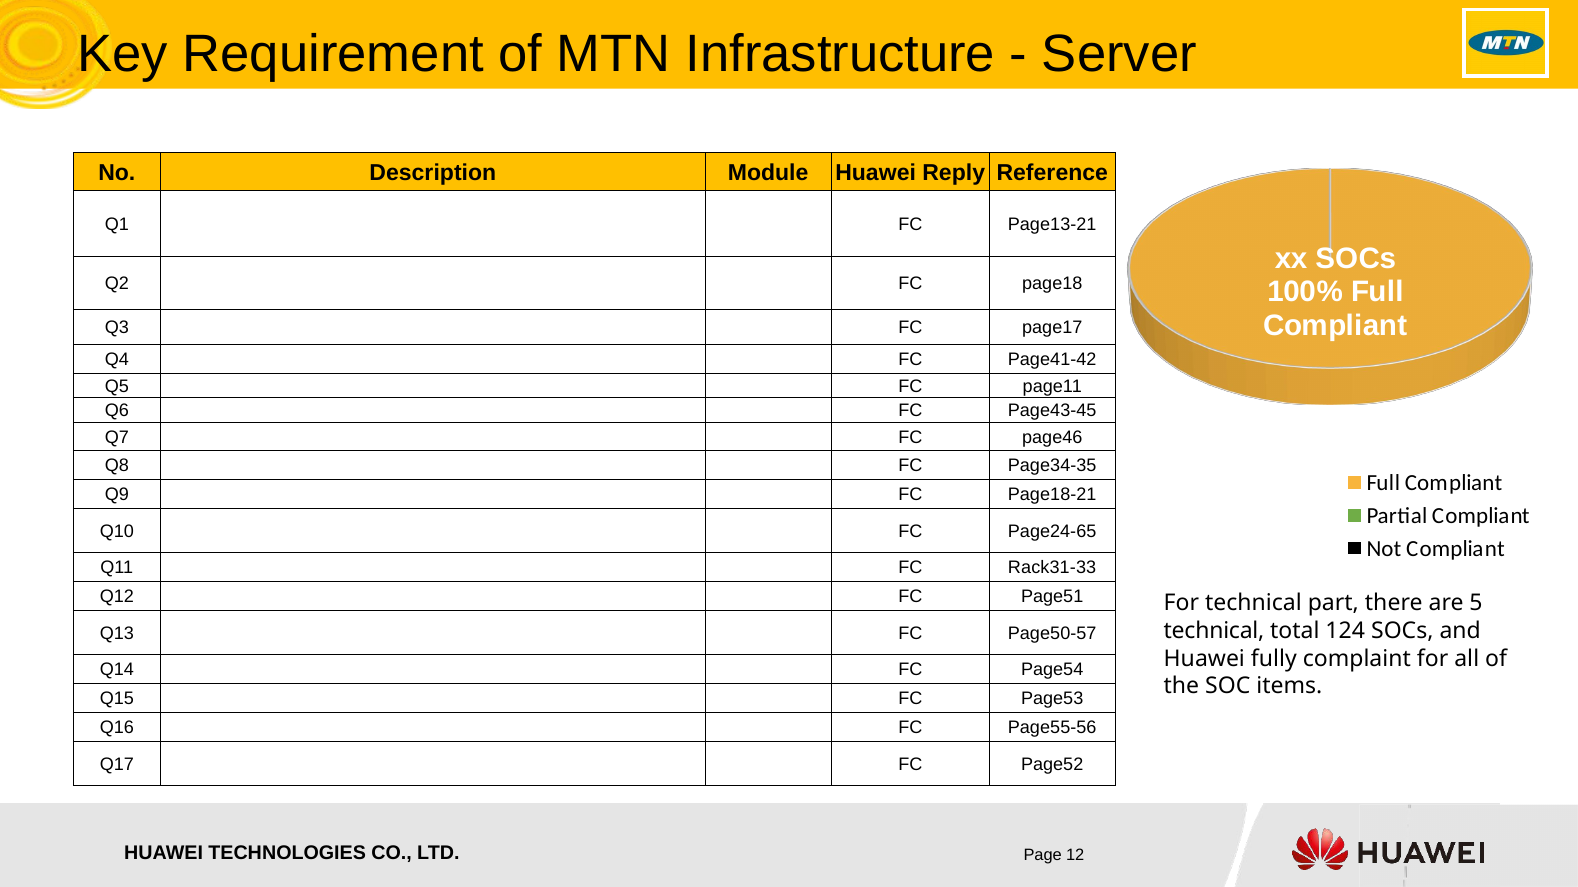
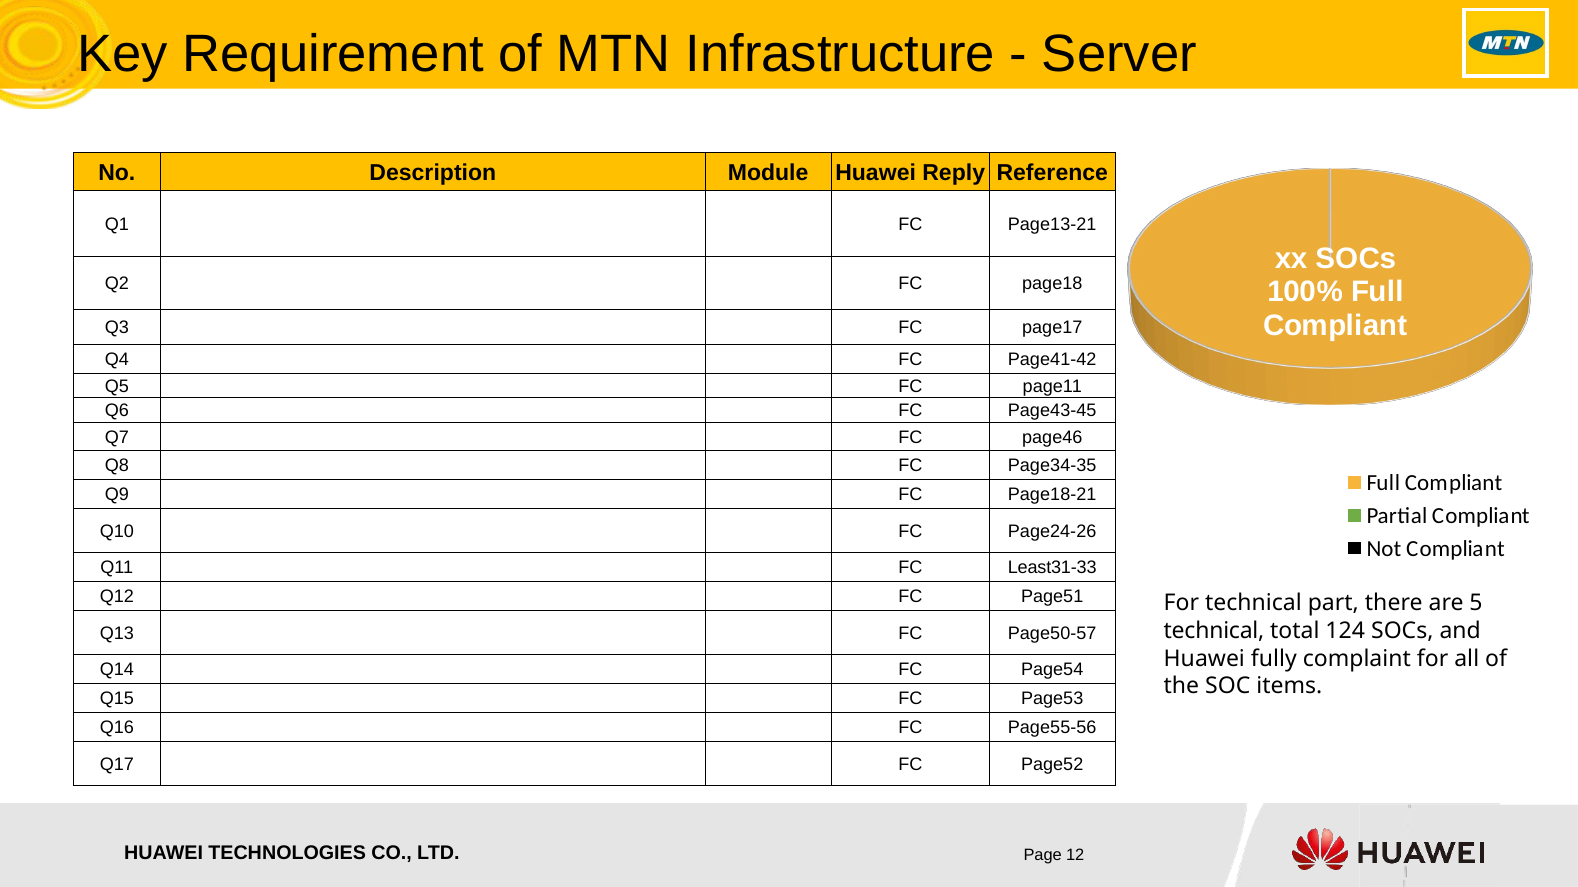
Page24-65: Page24-65 -> Page24-26 (1052, 532)
Rack31-33: Rack31-33 -> Least31-33 (1052, 568)
